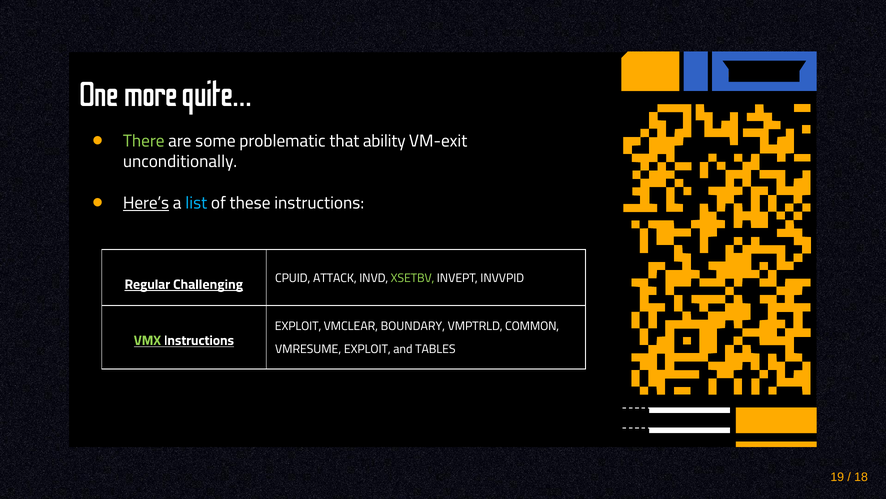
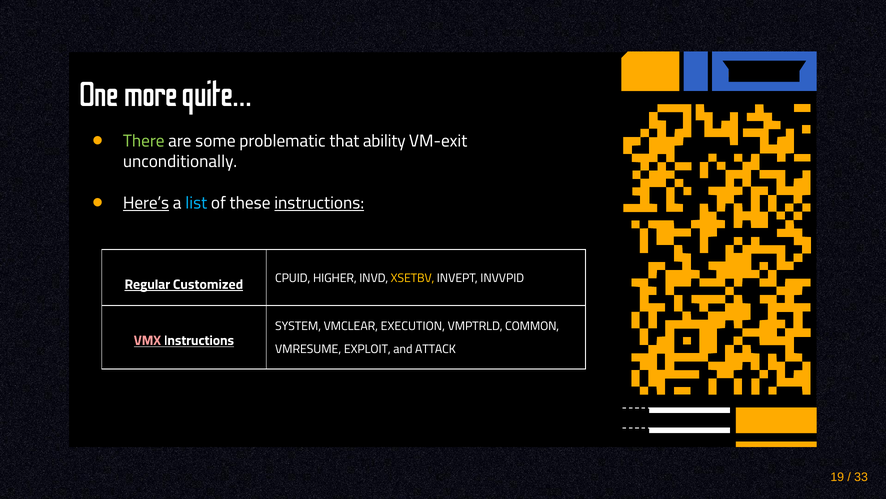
instructions underline: none -> present (319, 203)
Challenging: Challenging -> Customized (208, 284)
ATTACK: ATTACK -> HIGHER (335, 278)
XSETBV colour: light green -> yellow (413, 278)
EXPLOIT: EXPLOIT -> SYSTEM (298, 326)
BOUNDARY: BOUNDARY -> EXECUTION (413, 326)
VMX colour: light green -> pink (147, 340)
TABLES: TABLES -> ATTACK (435, 349)
18: 18 -> 33 (861, 476)
